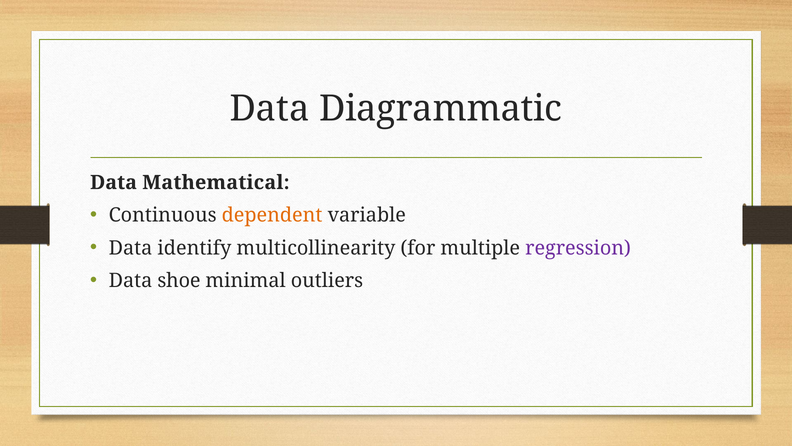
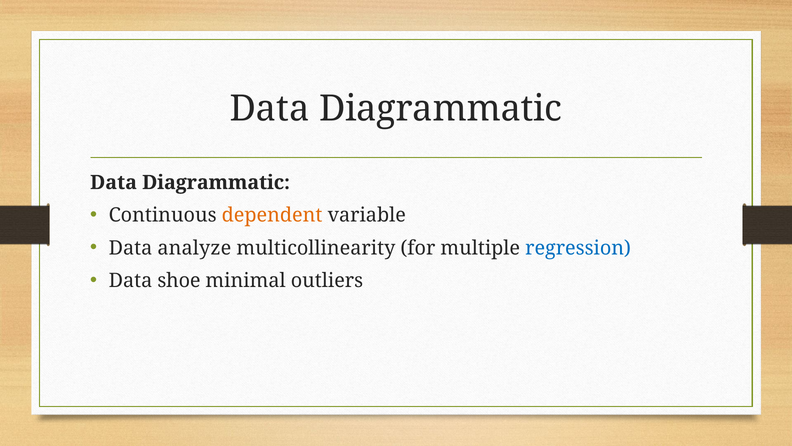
Mathematical: Mathematical -> Diagrammatic (216, 182)
identify: identify -> analyze (194, 248)
regression colour: purple -> blue (578, 248)
